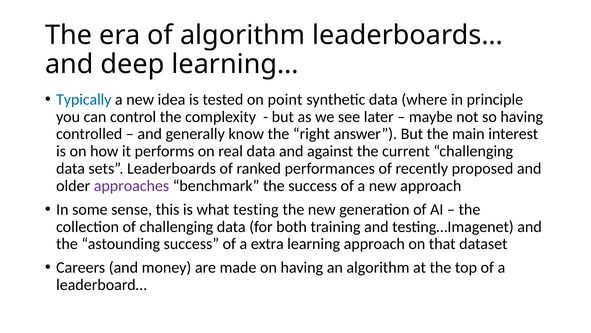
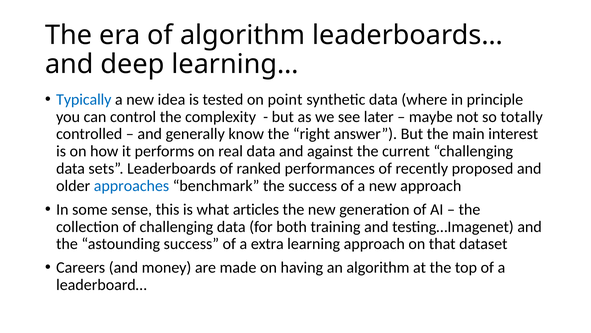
so having: having -> totally (522, 117)
approaches colour: purple -> blue (131, 186)
testing: testing -> articles (256, 209)
